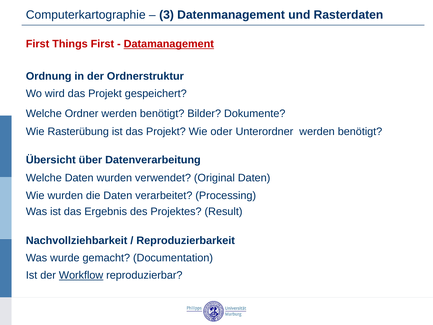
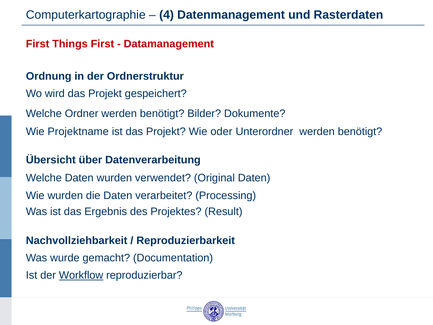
3: 3 -> 4 (167, 15)
Datamanagement underline: present -> none (169, 44)
Rasterübung: Rasterübung -> Projektname (78, 131)
